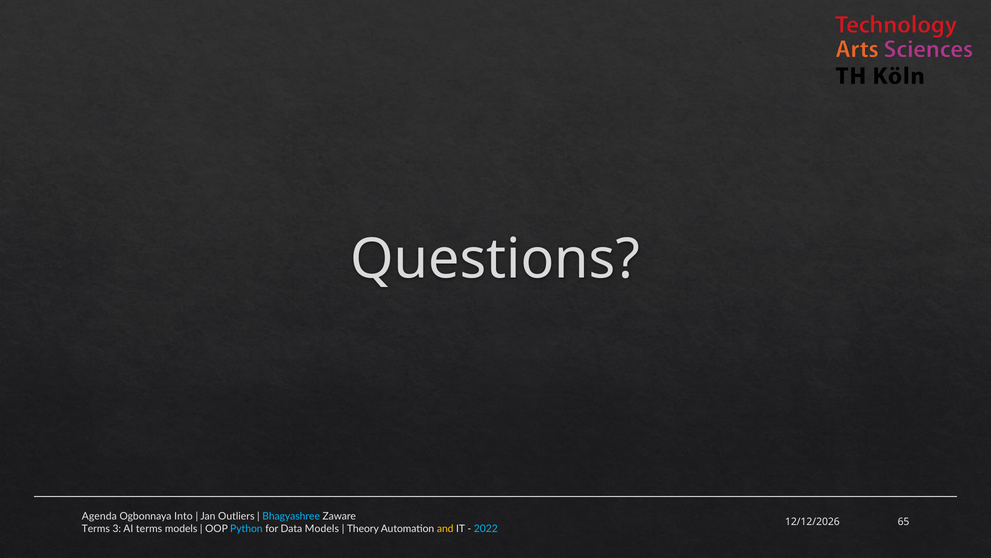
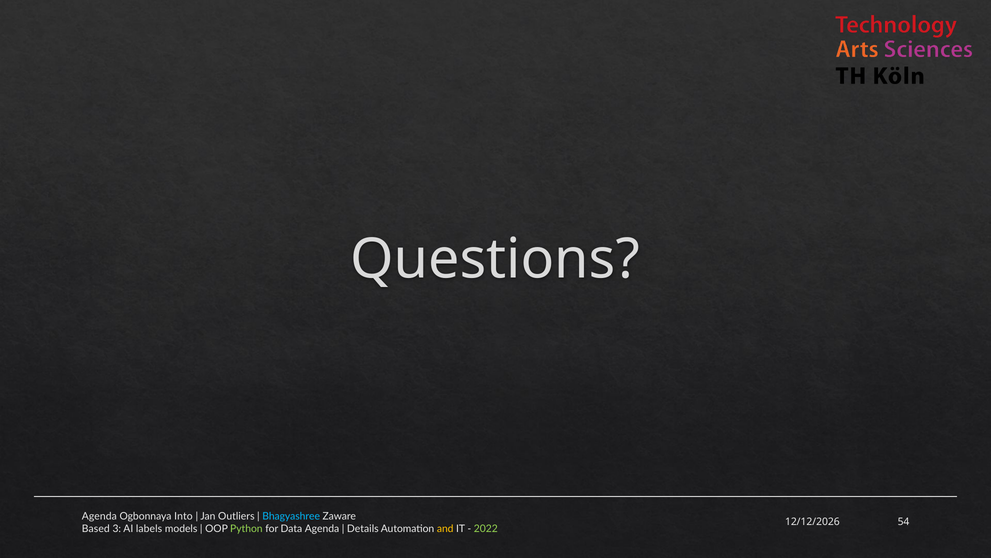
65: 65 -> 54 (904, 521)
Terms: Terms -> Based (96, 528)
AI terms: terms -> labels (149, 528)
Python colour: light blue -> light green (246, 528)
Data Models: Models -> Agenda (322, 528)
Theory: Theory -> Details (363, 528)
2022 colour: light blue -> light green (486, 528)
